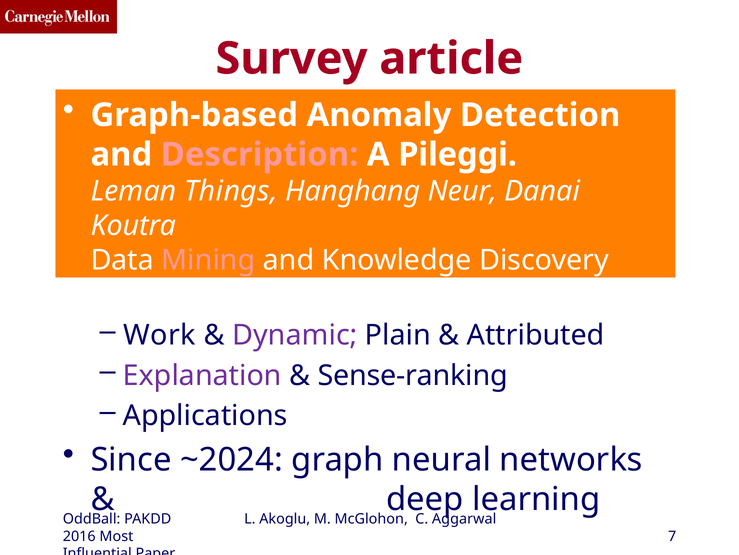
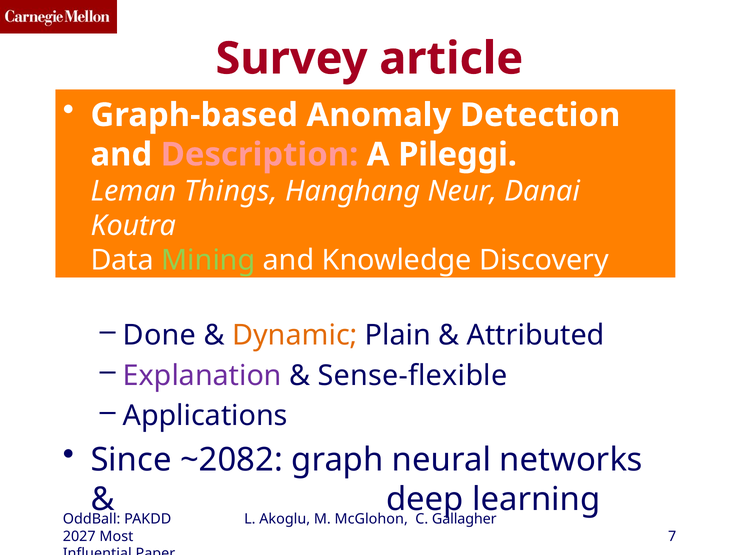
Mining colour: pink -> light green (208, 260)
Work: Work -> Done (160, 335)
Dynamic colour: purple -> orange (295, 335)
Sense-ranking: Sense-ranking -> Sense-flexible (412, 375)
~2024: ~2024 -> ~2082 (231, 459)
Aggarwal: Aggarwal -> Gallagher (464, 518)
2016: 2016 -> 2027 (79, 536)
